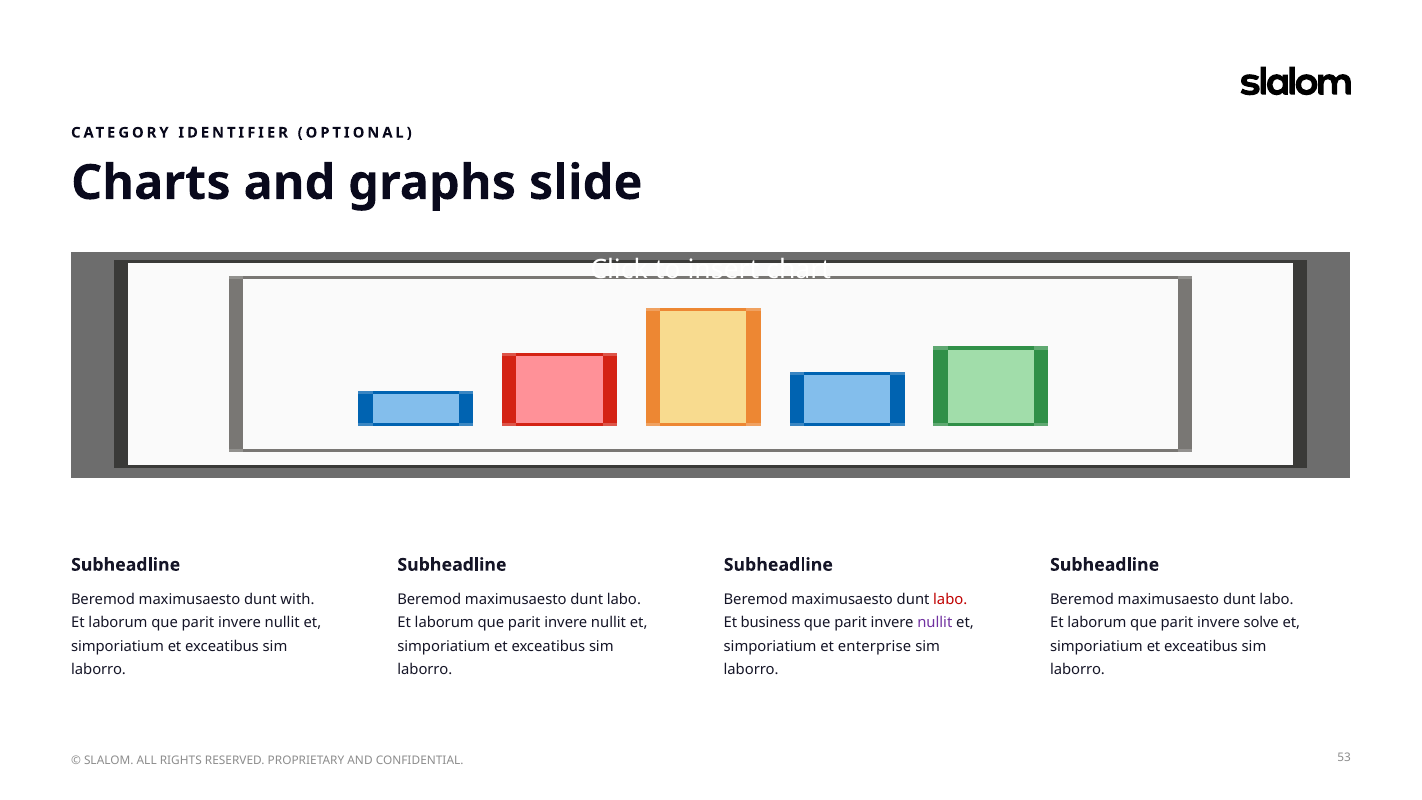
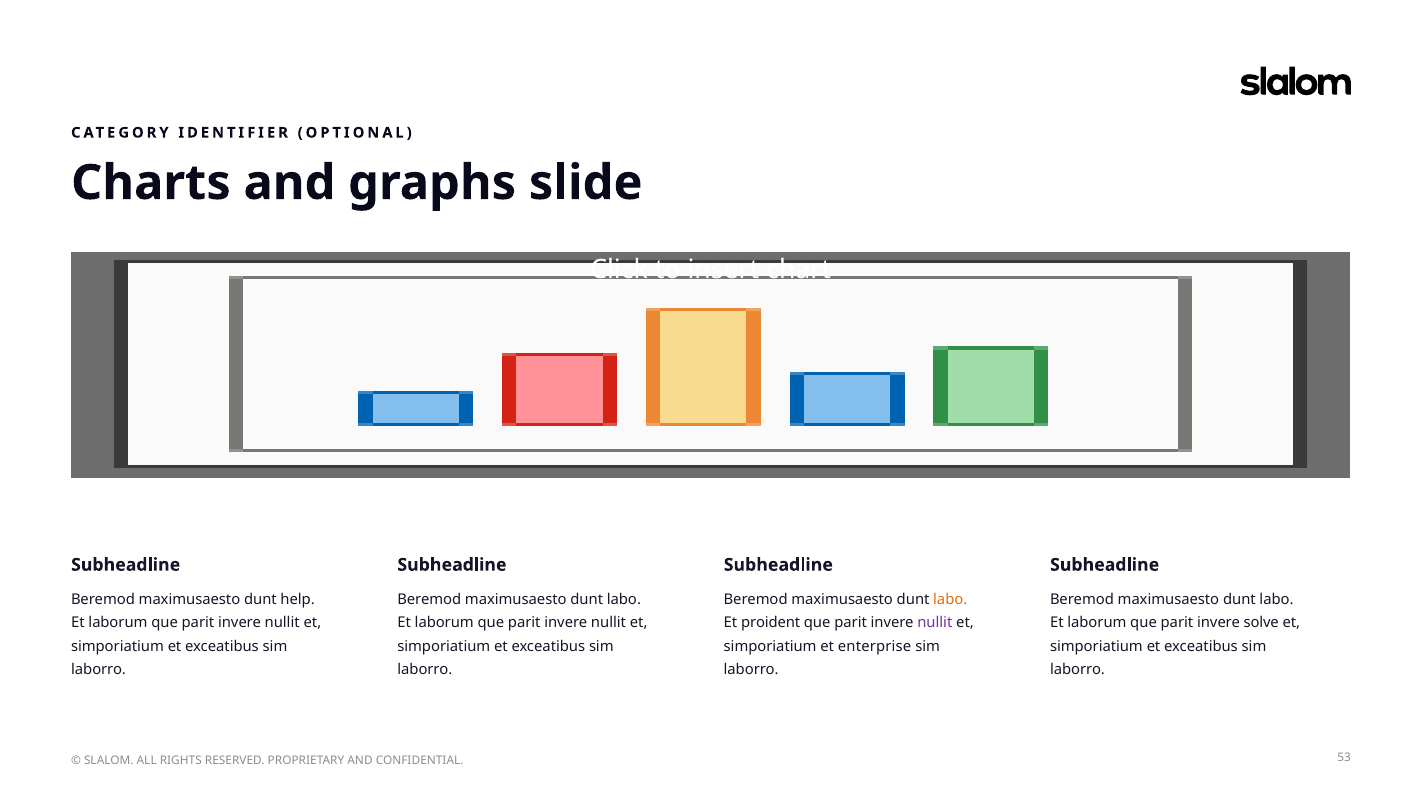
with: with -> help (298, 600)
labo colour: red -> orange (950, 600)
business: business -> proident (771, 623)
